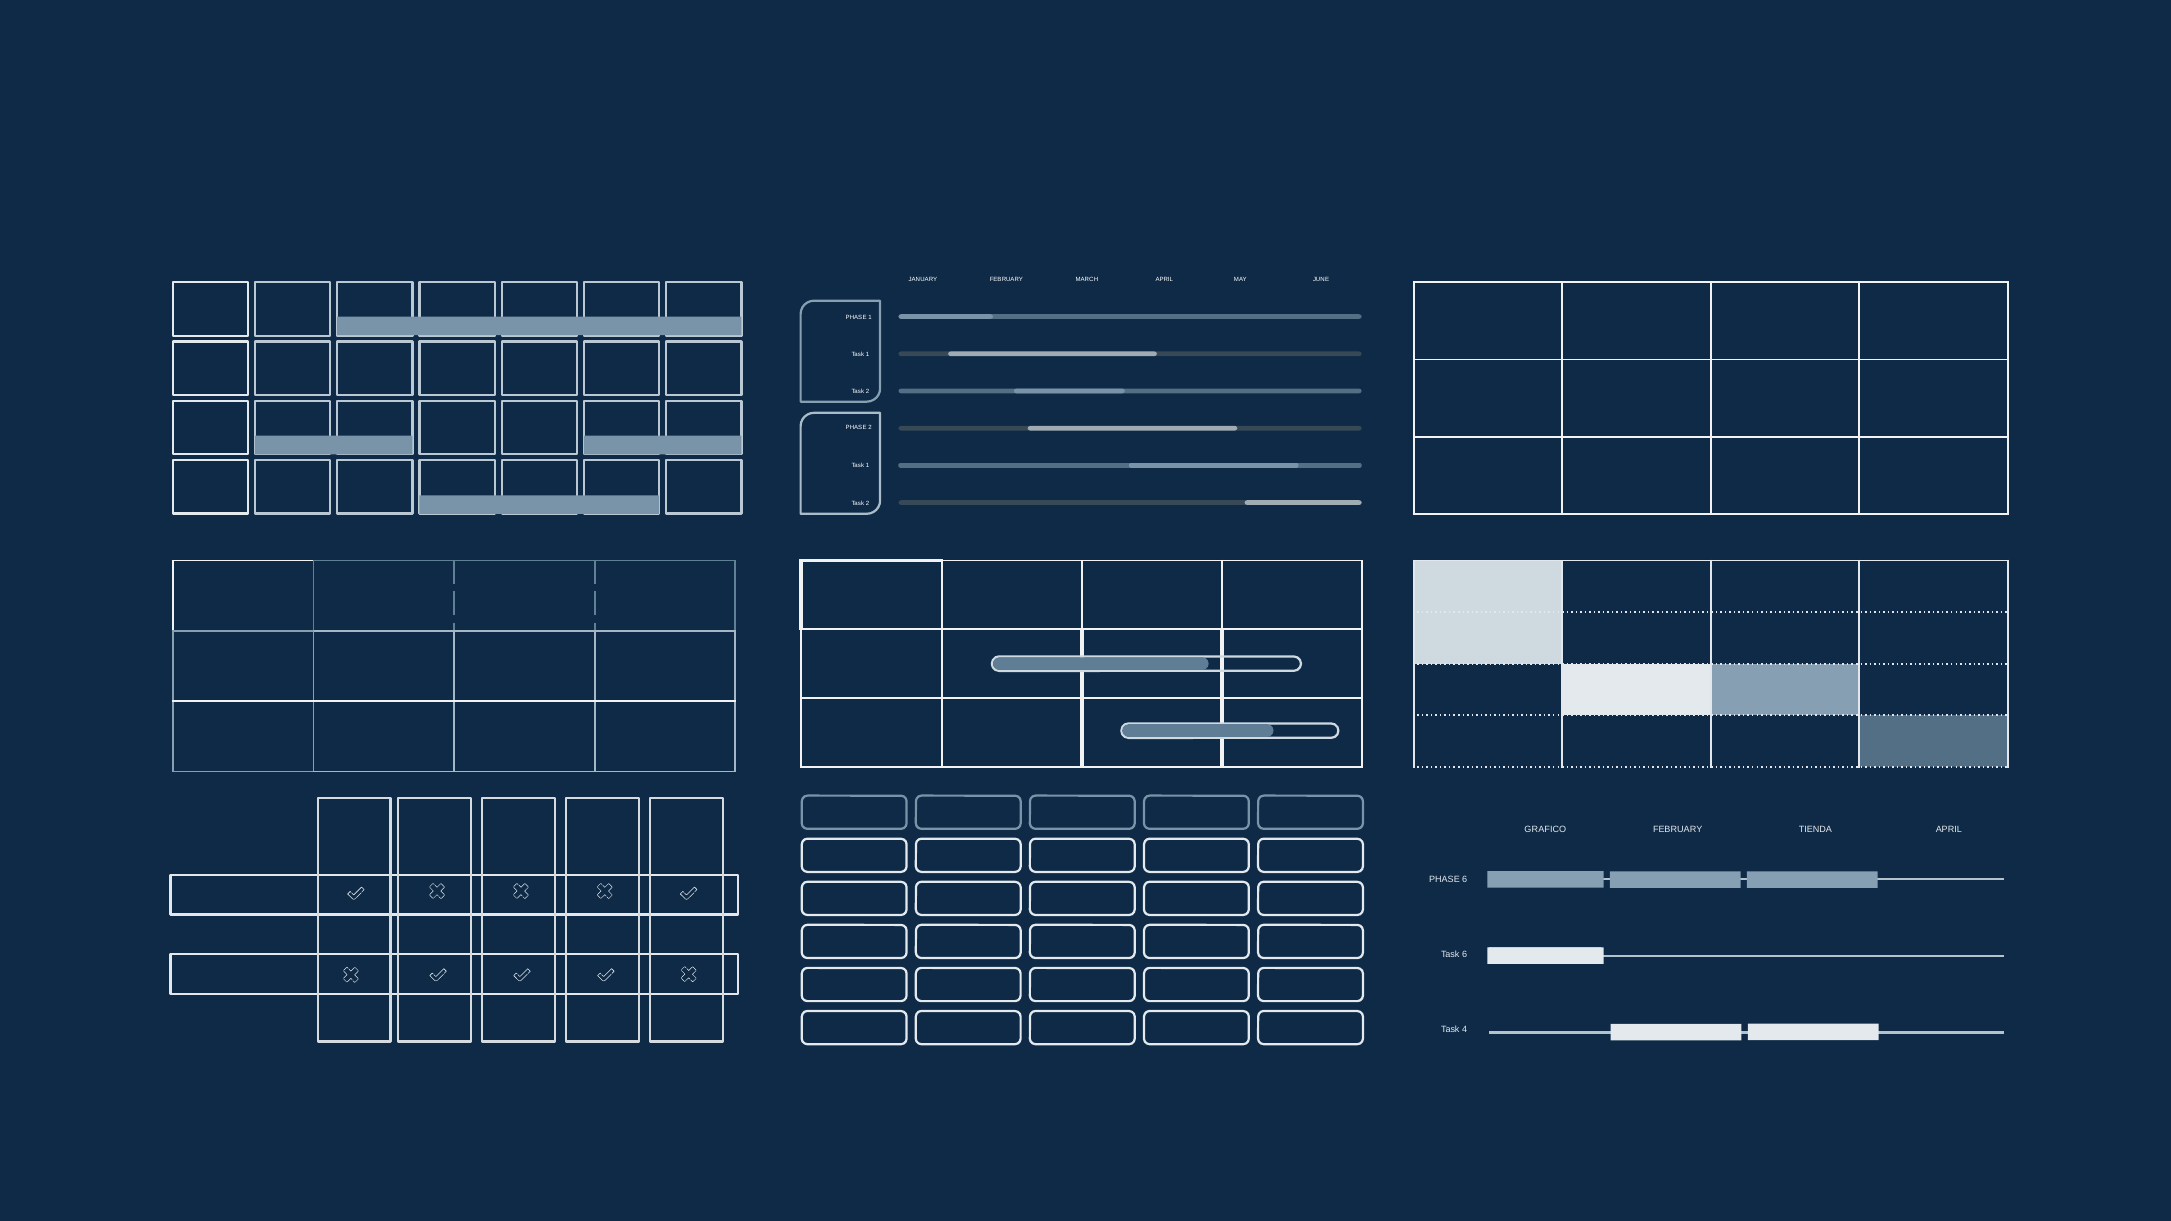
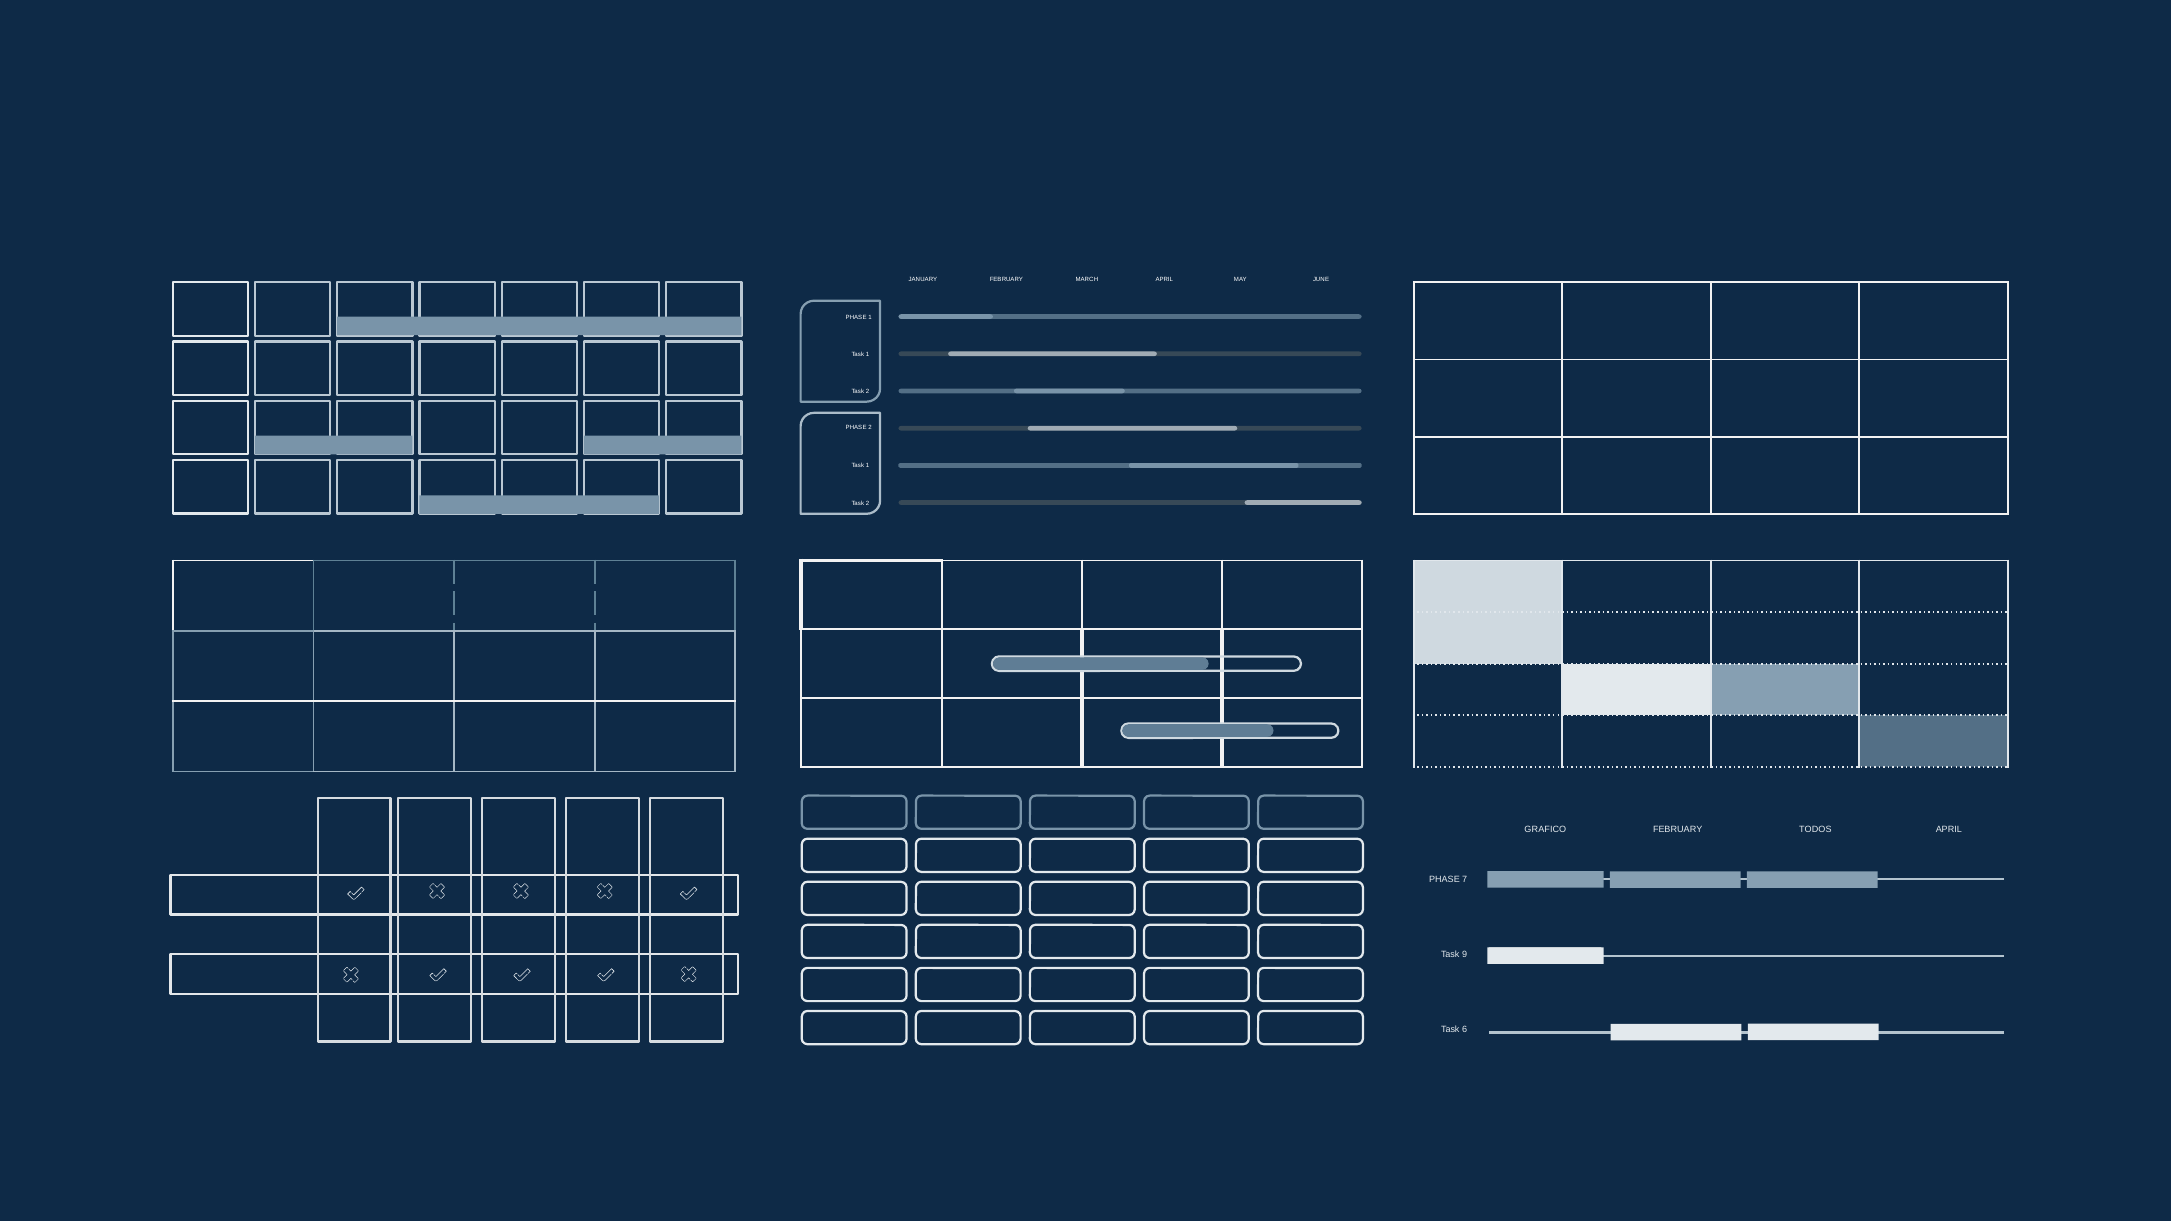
TIENDA: TIENDA -> TODOS (1815, 830)
PHASE 6: 6 -> 7 (1465, 880)
Task 6: 6 -> 9 (1465, 955)
4: 4 -> 6 (1465, 1030)
